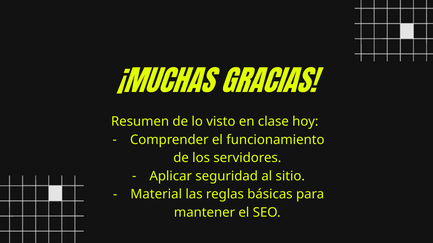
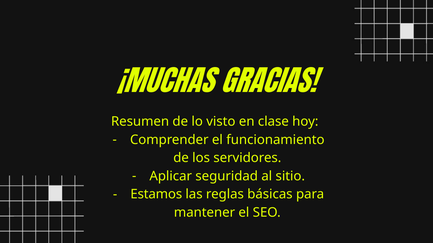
Material: Material -> Estamos (156, 195)
